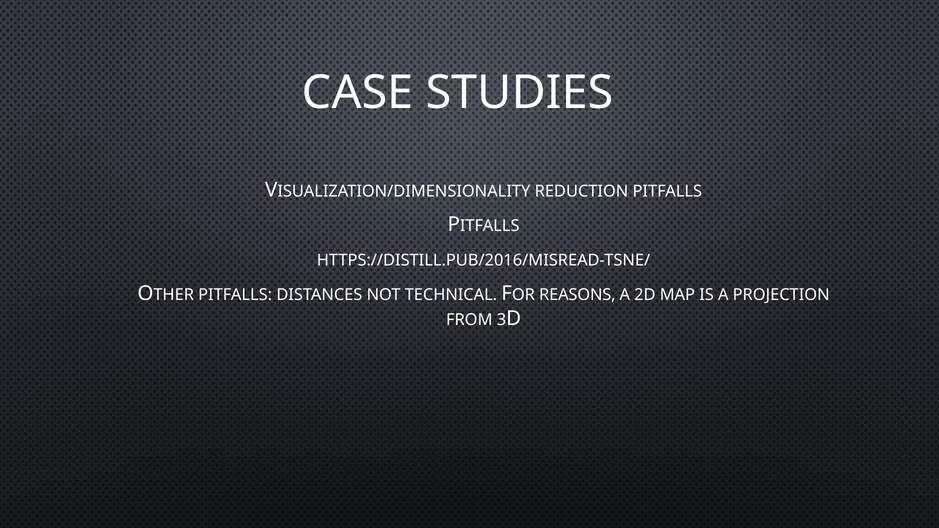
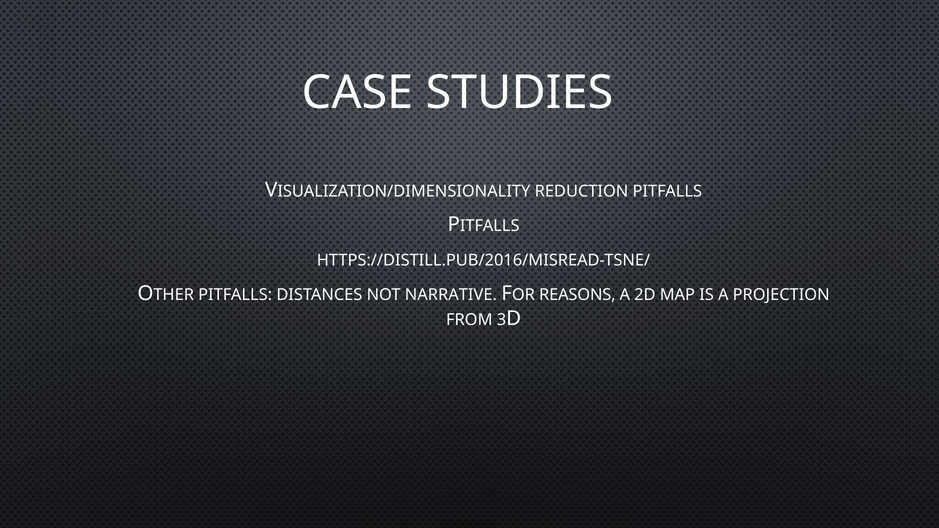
TECHNICAL: TECHNICAL -> NARRATIVE (451, 295)
